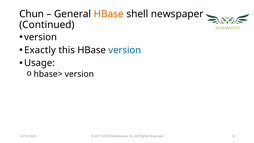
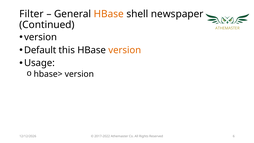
Chun: Chun -> Filter (32, 14)
Exactly: Exactly -> Default (40, 50)
version colour: blue -> orange (125, 50)
